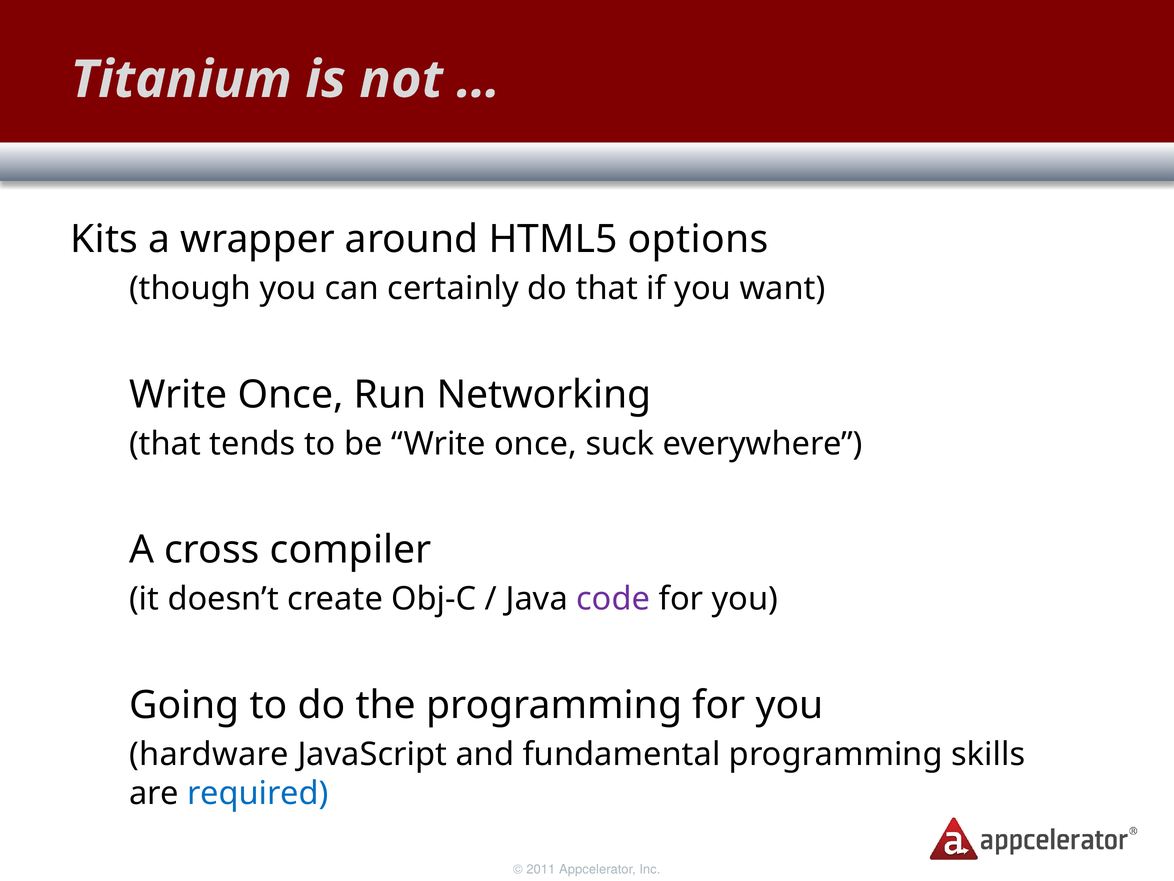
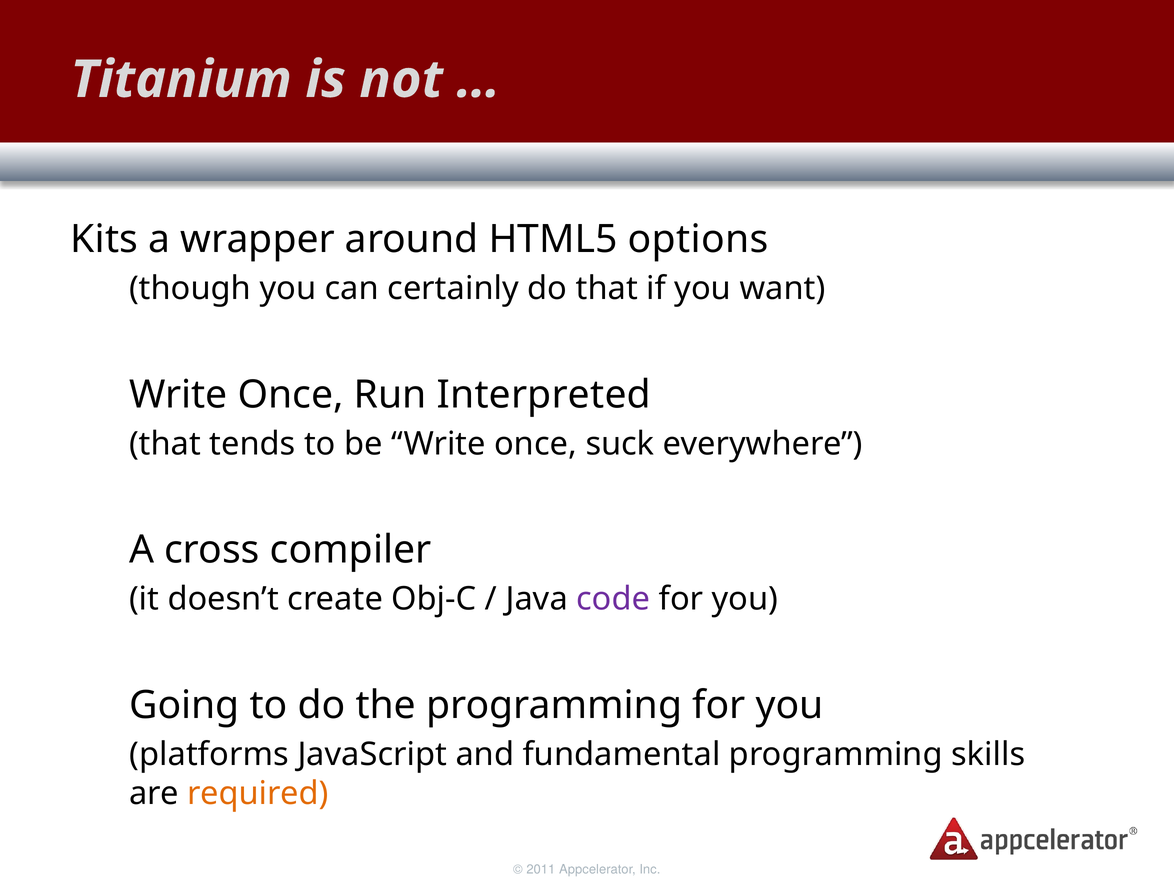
Networking: Networking -> Interpreted (544, 394)
hardware: hardware -> platforms (209, 754)
required colour: blue -> orange (258, 793)
